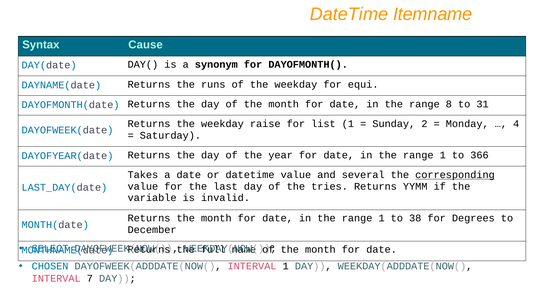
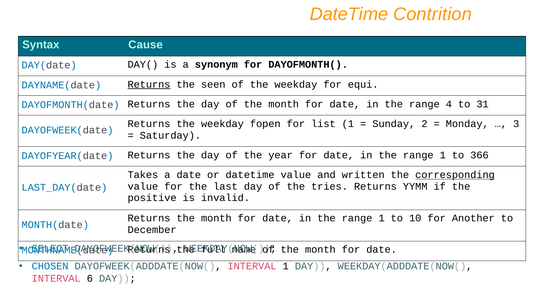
Itemname: Itemname -> Contrition (433, 14)
Returns underline: none -> present (149, 84)
runs: runs -> seen (213, 84)
8: 8 -> 4 (449, 104)
raise: raise -> fopen (265, 124)
4: 4 -> 3 (516, 124)
several: several -> written (363, 175)
variable: variable -> positive (152, 198)
38: 38 -> 10 (415, 218)
Degrees: Degrees -> Another (473, 218)
7: 7 -> 6 (90, 278)
